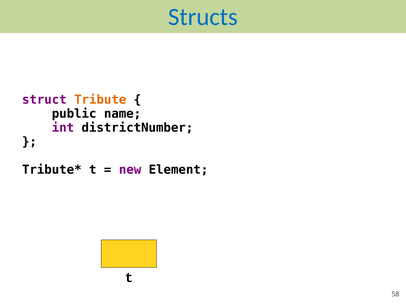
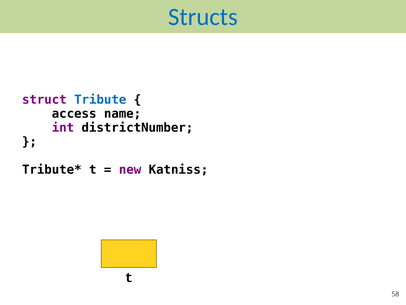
Tribute colour: orange -> blue (100, 99)
public: public -> access (74, 113)
new Element: Element -> Katniss (178, 169)
